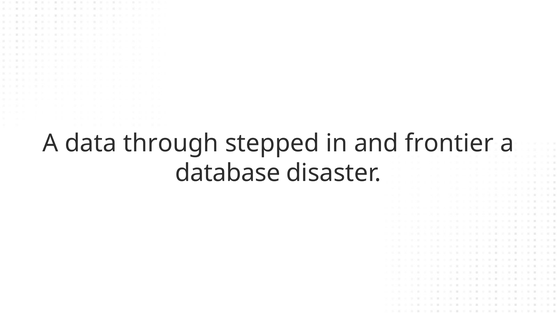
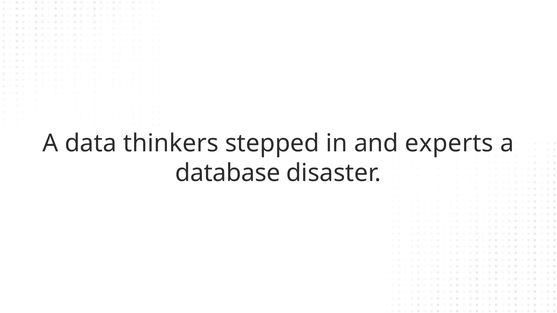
through: through -> thinkers (171, 144)
frontier: frontier -> experts (449, 144)
